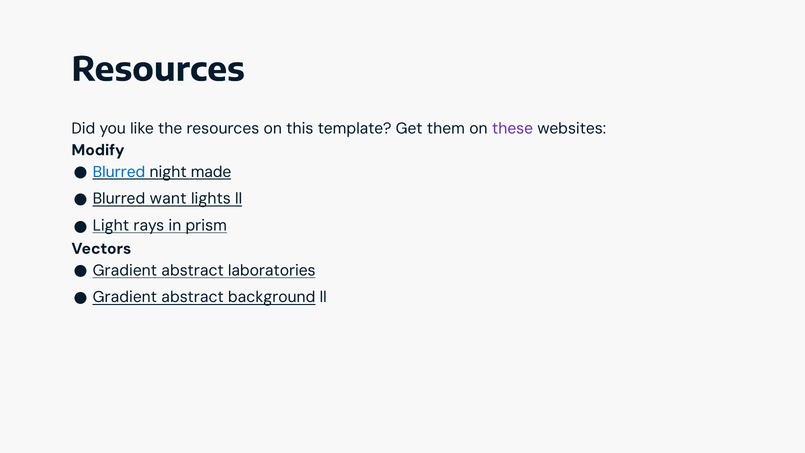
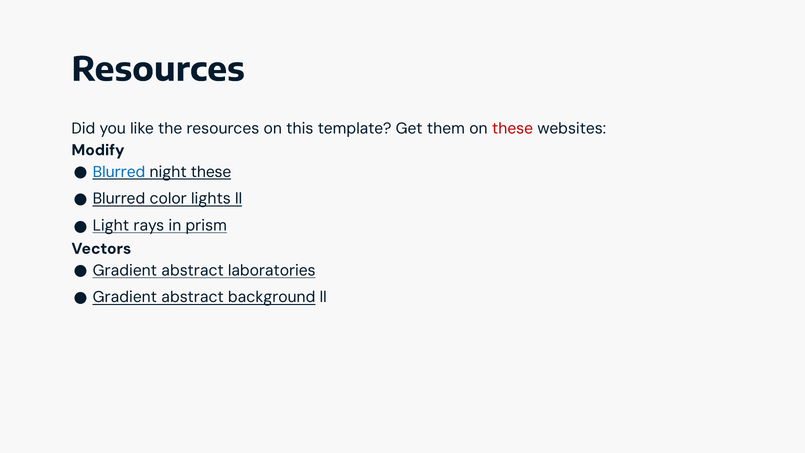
these colour: purple -> red (512, 128)
night made: made -> these (211, 172)
want: want -> color (168, 199)
